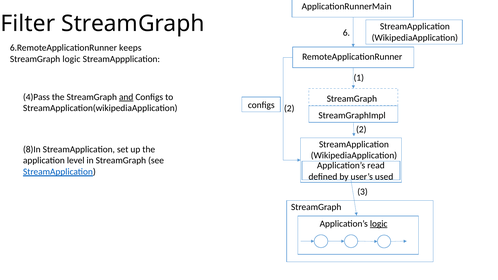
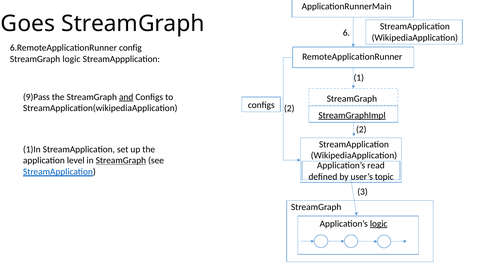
Filter: Filter -> Goes (28, 23)
keeps: keeps -> config (130, 48)
4)Pass: 4)Pass -> 9)Pass (36, 97)
StreamGraphImpl underline: none -> present (352, 115)
8)In: 8)In -> 1)In (32, 149)
StreamGraph underline: none -> present (121, 161)
used: used -> topic (384, 177)
